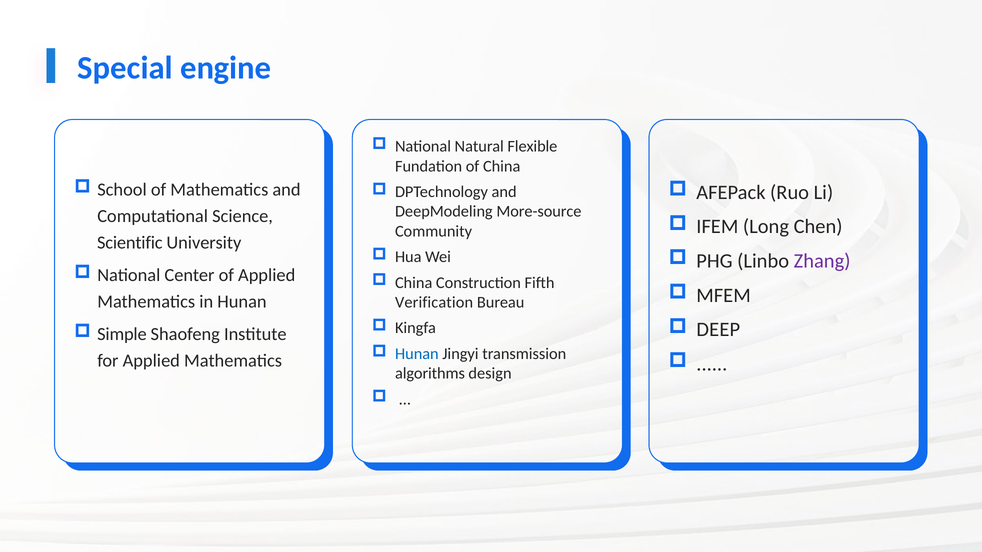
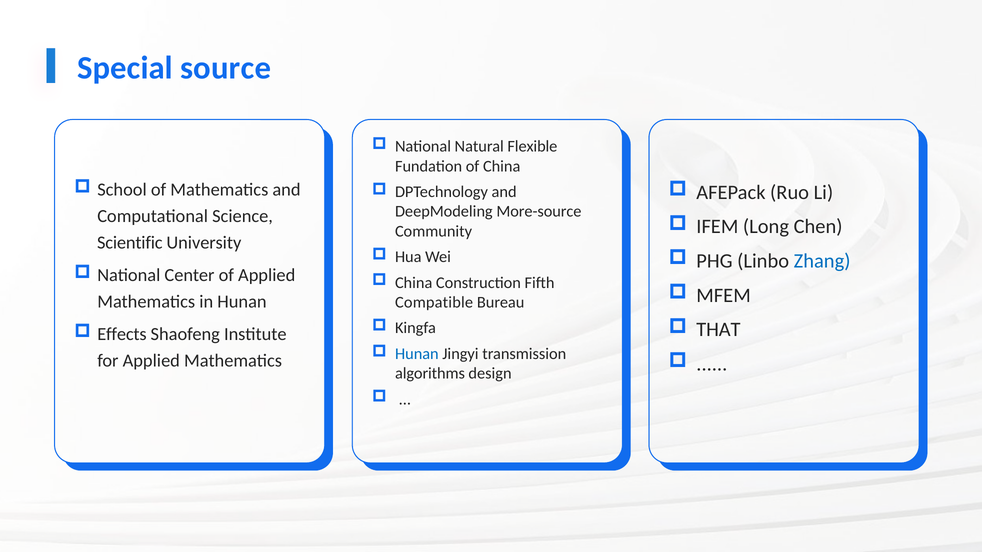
engine: engine -> source (226, 68)
Zhang colour: purple -> blue (822, 261)
Verification: Verification -> Compatible (434, 303)
DEEP: DEEP -> THAT (718, 330)
Simple: Simple -> Effects (122, 335)
